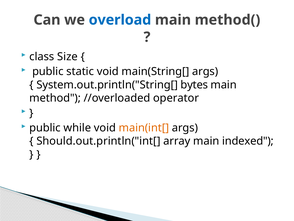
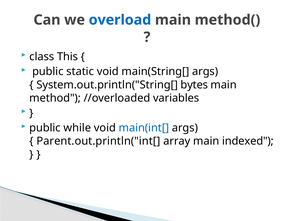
Size: Size -> This (68, 56)
operator: operator -> variables (176, 98)
main(int[ colour: orange -> blue (144, 128)
Should.out.println("int[: Should.out.println("int[ -> Parent.out.println("int[ (98, 141)
